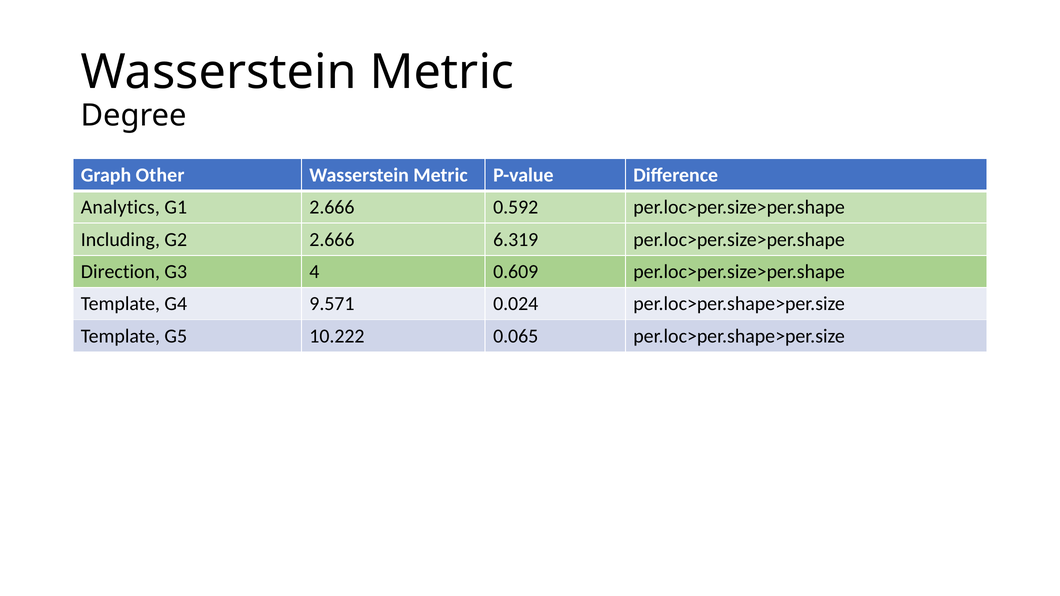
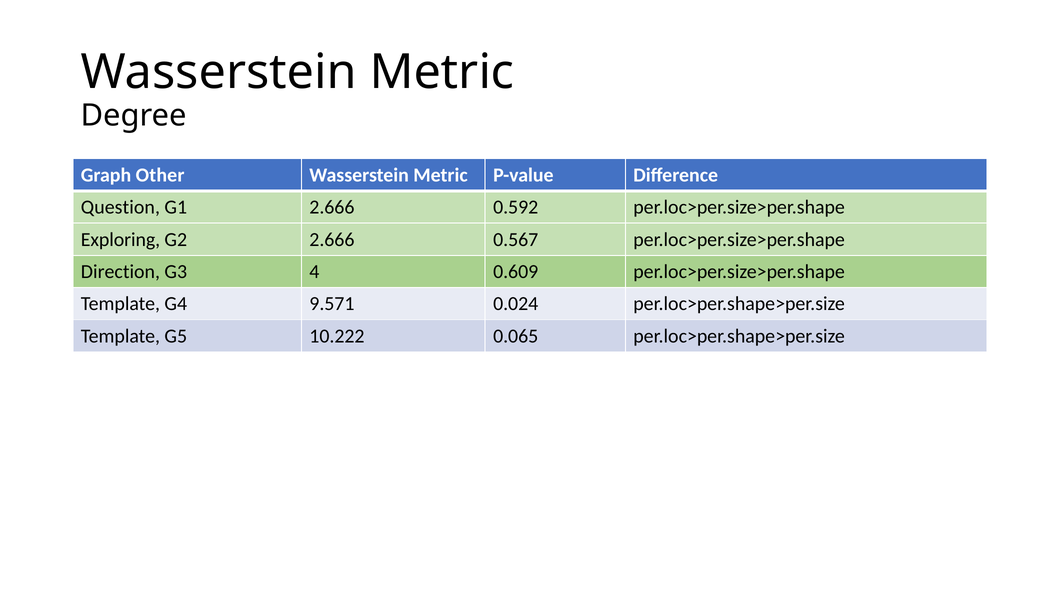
Analytics: Analytics -> Question (120, 207)
Including: Including -> Exploring (120, 240)
6.319: 6.319 -> 0.567 (516, 240)
